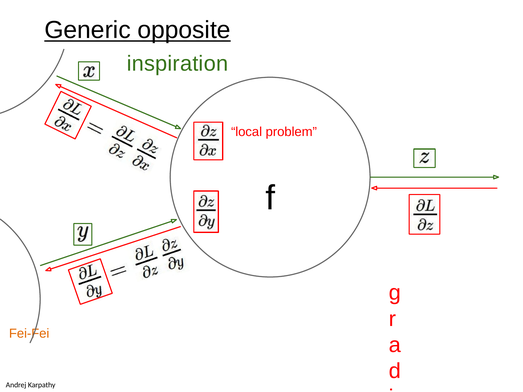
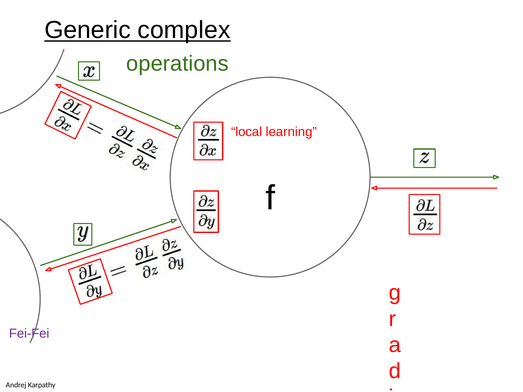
opposite: opposite -> complex (184, 30)
inspiration: inspiration -> operations (177, 64)
problem: problem -> learning (291, 132)
Fei-Fei colour: orange -> purple (29, 334)
